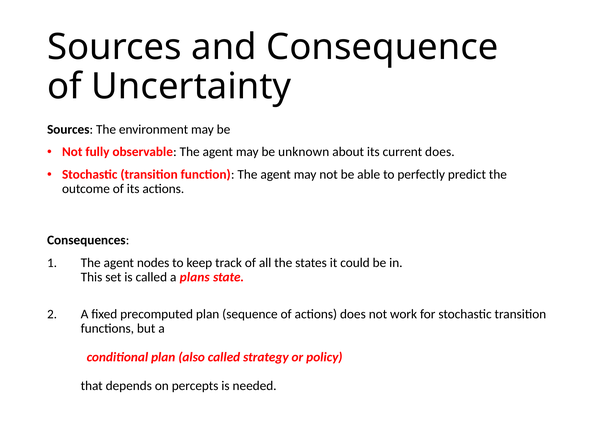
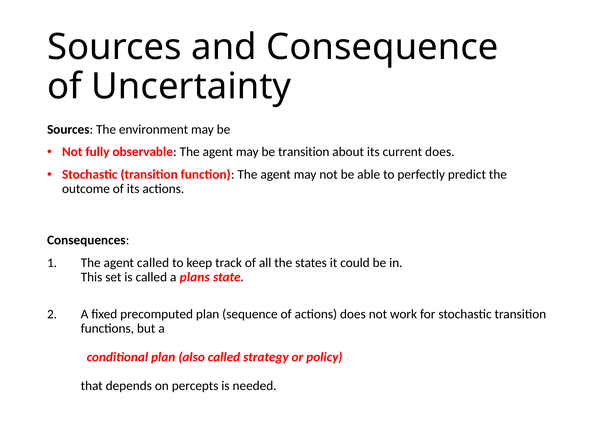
be unknown: unknown -> transition (304, 152)
agent nodes: nodes -> called (153, 263)
